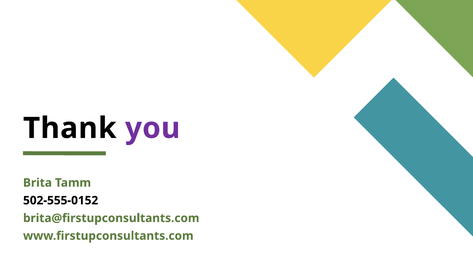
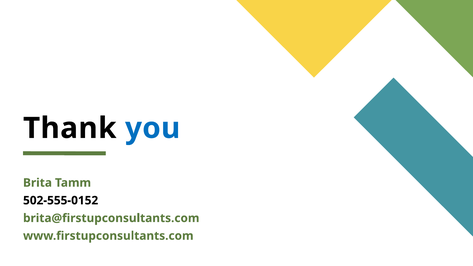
you colour: purple -> blue (153, 128)
